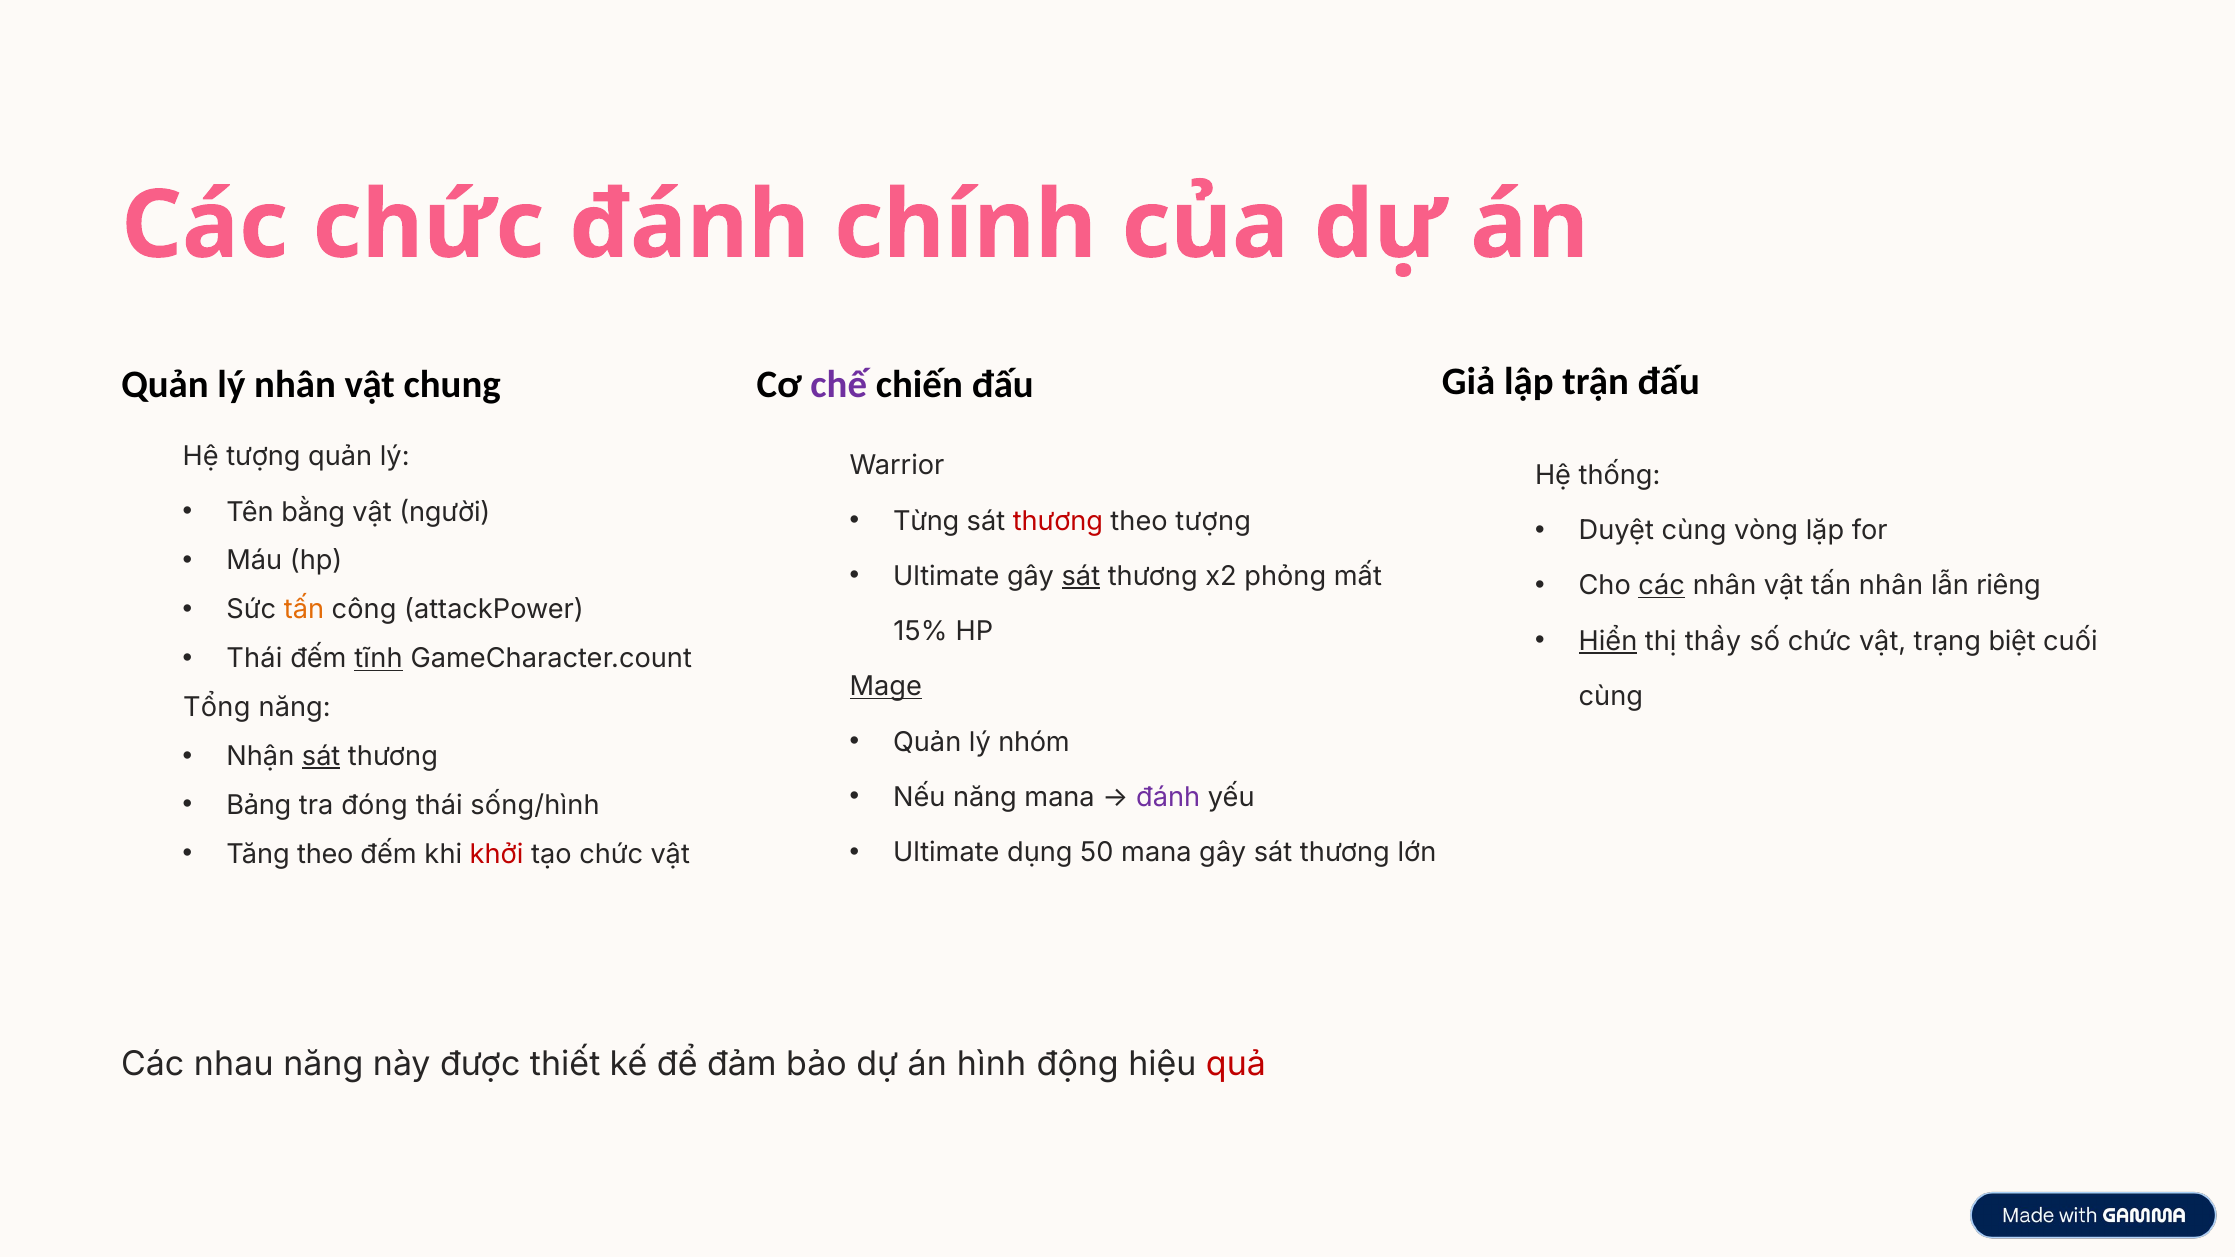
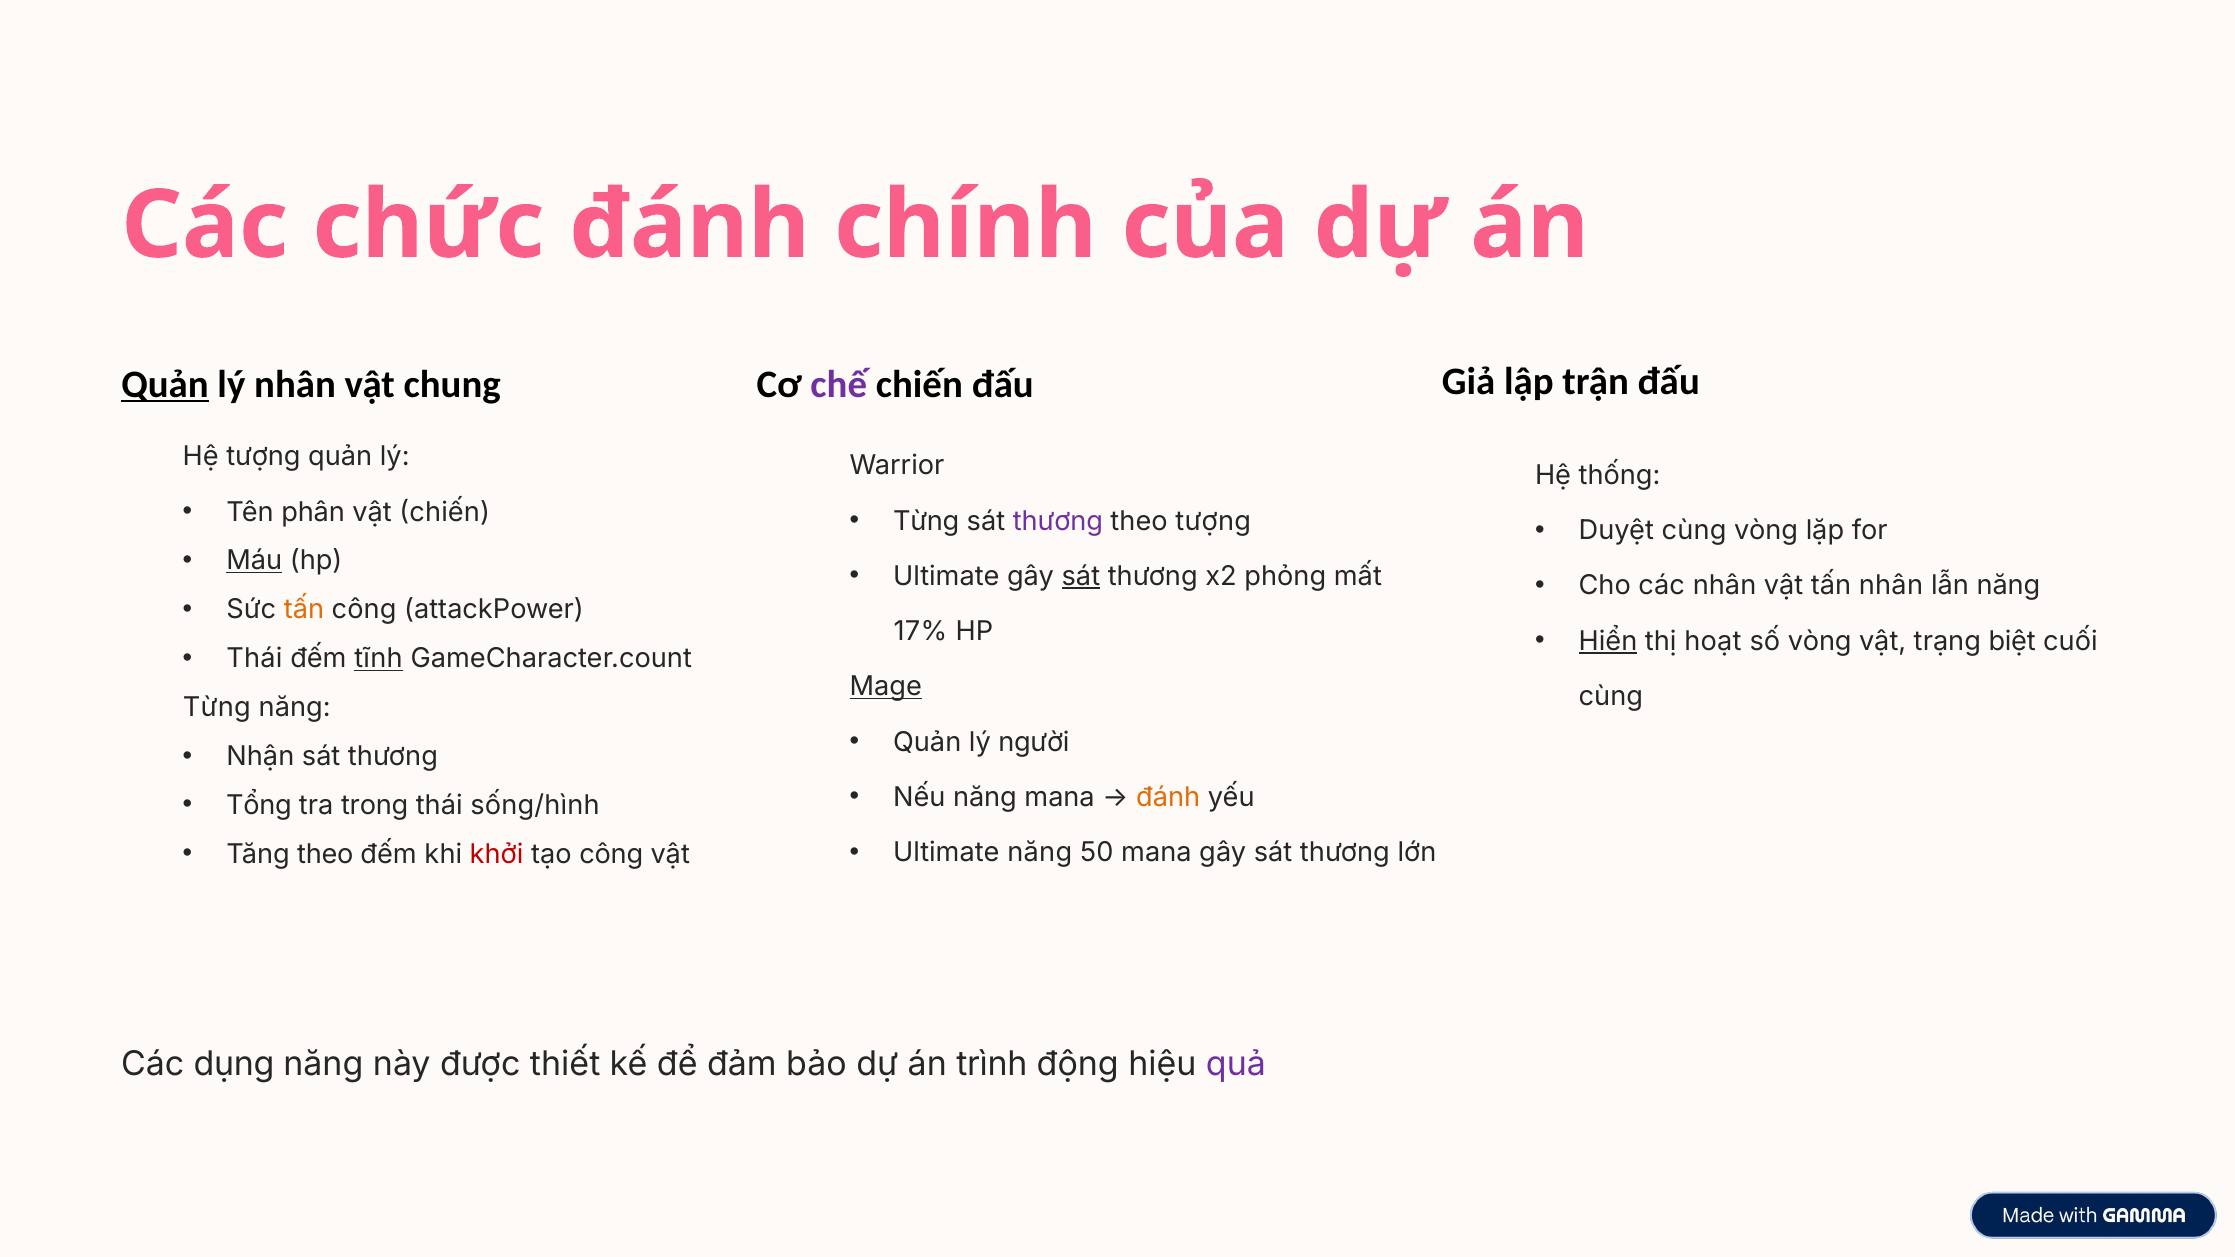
Quản underline: none -> present (165, 385)
bằng: bằng -> phân (313, 512)
vật người: người -> chiến (445, 512)
thương colour: red -> purple (1058, 521)
Máu underline: none -> present (254, 561)
các underline: present -> none (1662, 586)
lẫn riêng: riêng -> năng (2008, 586)
15%: 15% -> 17% (920, 632)
thầy: thầy -> hoạt (1713, 641)
số chức: chức -> vòng (1820, 641)
Tổng: Tổng -> Từng (217, 708)
nhóm: nhóm -> người (1034, 742)
sát underline: present -> none (321, 757)
đánh colour: purple -> orange (1168, 797)
Bảng: Bảng -> Tổng (259, 806)
đóng: đóng -> trong (375, 806)
Ultimate dụng: dụng -> năng (1040, 853)
tạo chức: chức -> công (611, 854)
nhau: nhau -> dụng (234, 1064)
hình: hình -> trình (992, 1064)
quả colour: red -> purple (1236, 1064)
